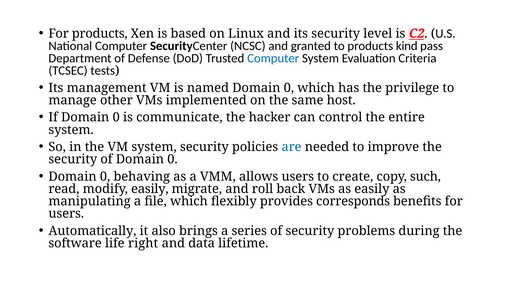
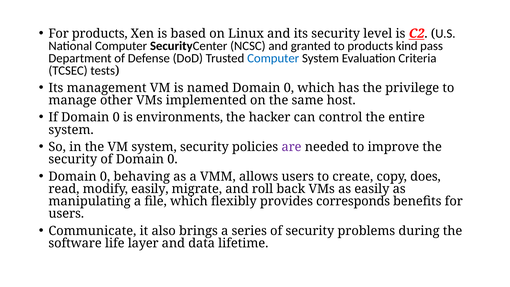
communicate: communicate -> environments (180, 117)
are colour: blue -> purple (291, 147)
such: such -> does (425, 177)
Automatically: Automatically -> Communicate (92, 231)
right: right -> layer (143, 243)
